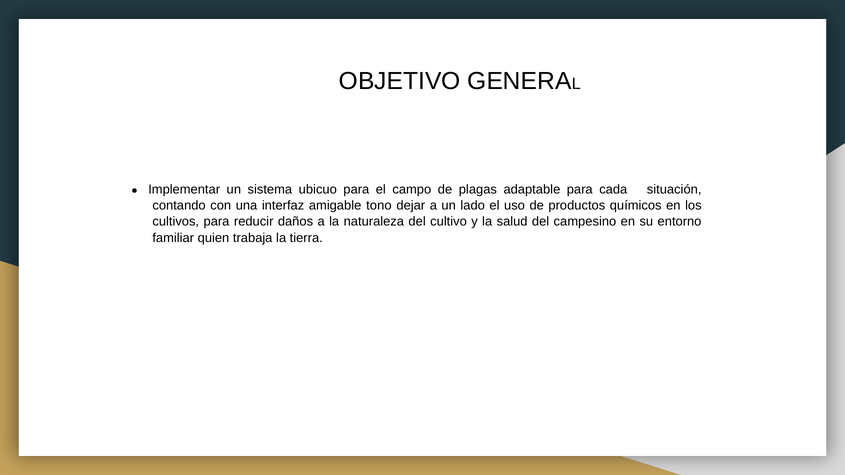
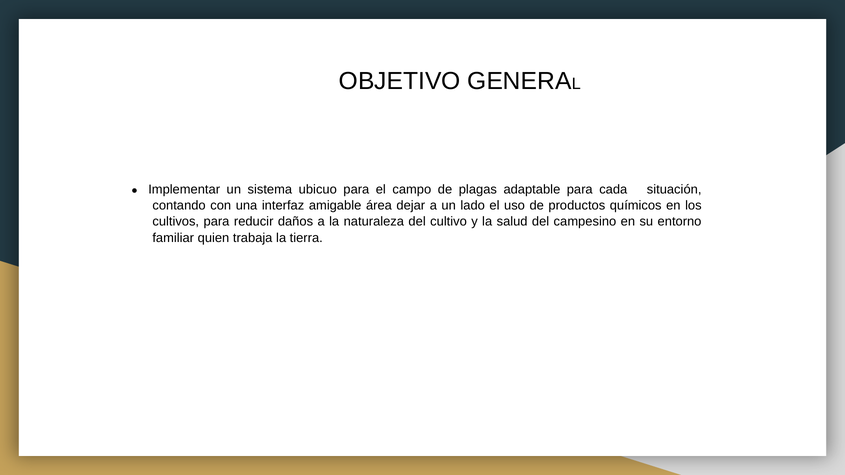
tono: tono -> área (379, 206)
